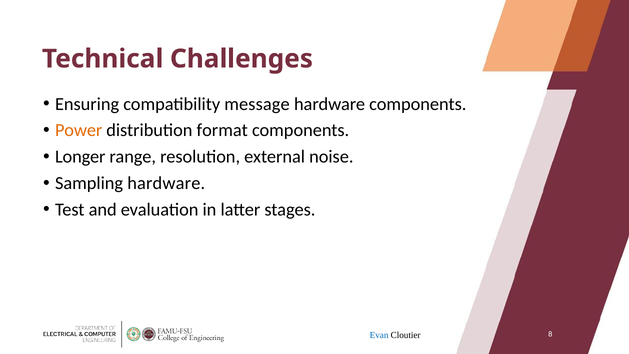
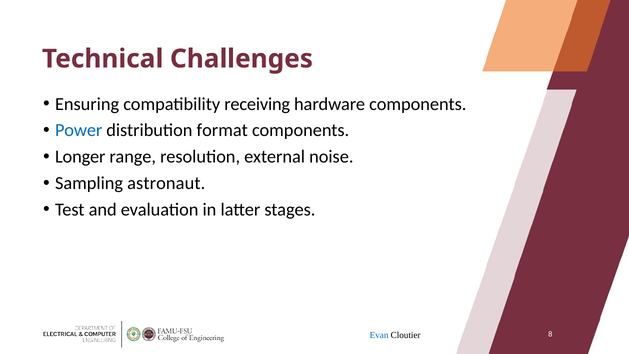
message: message -> receiving (257, 104)
Power colour: orange -> blue (79, 130)
Sampling hardware: hardware -> astronaut (166, 183)
